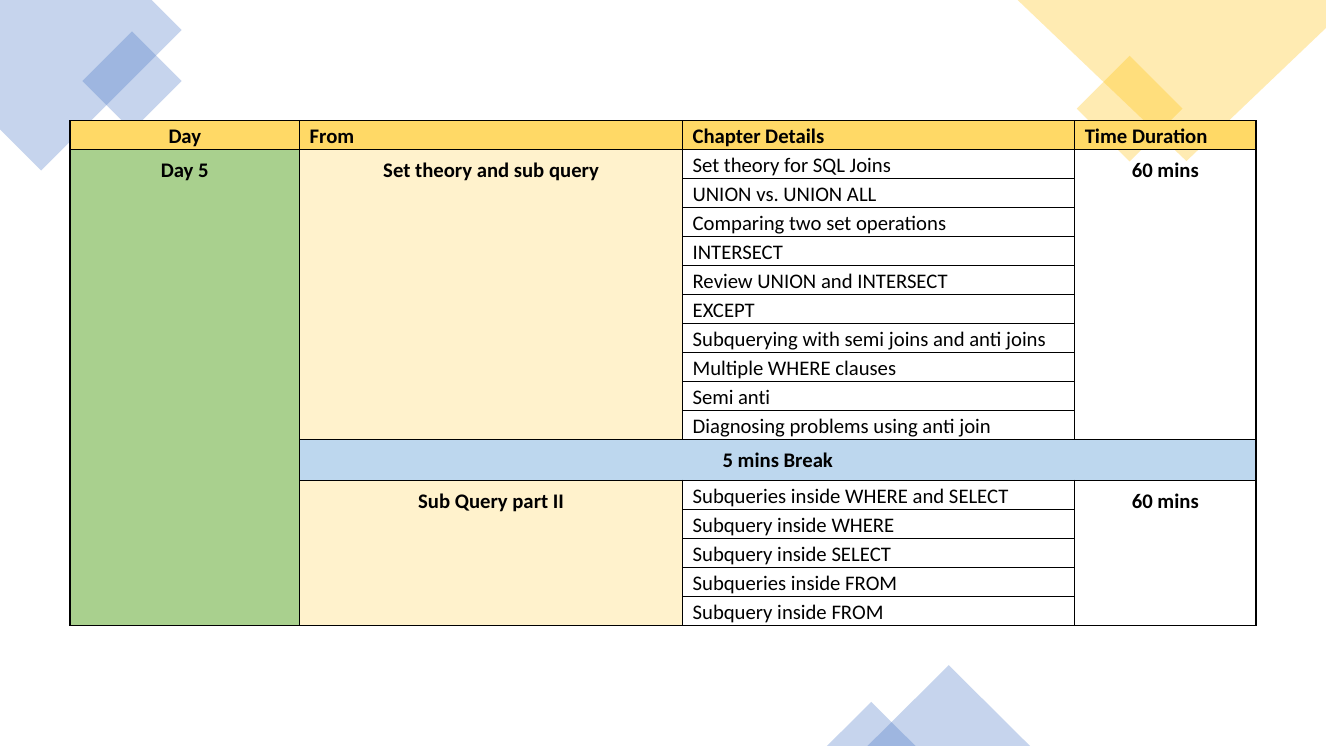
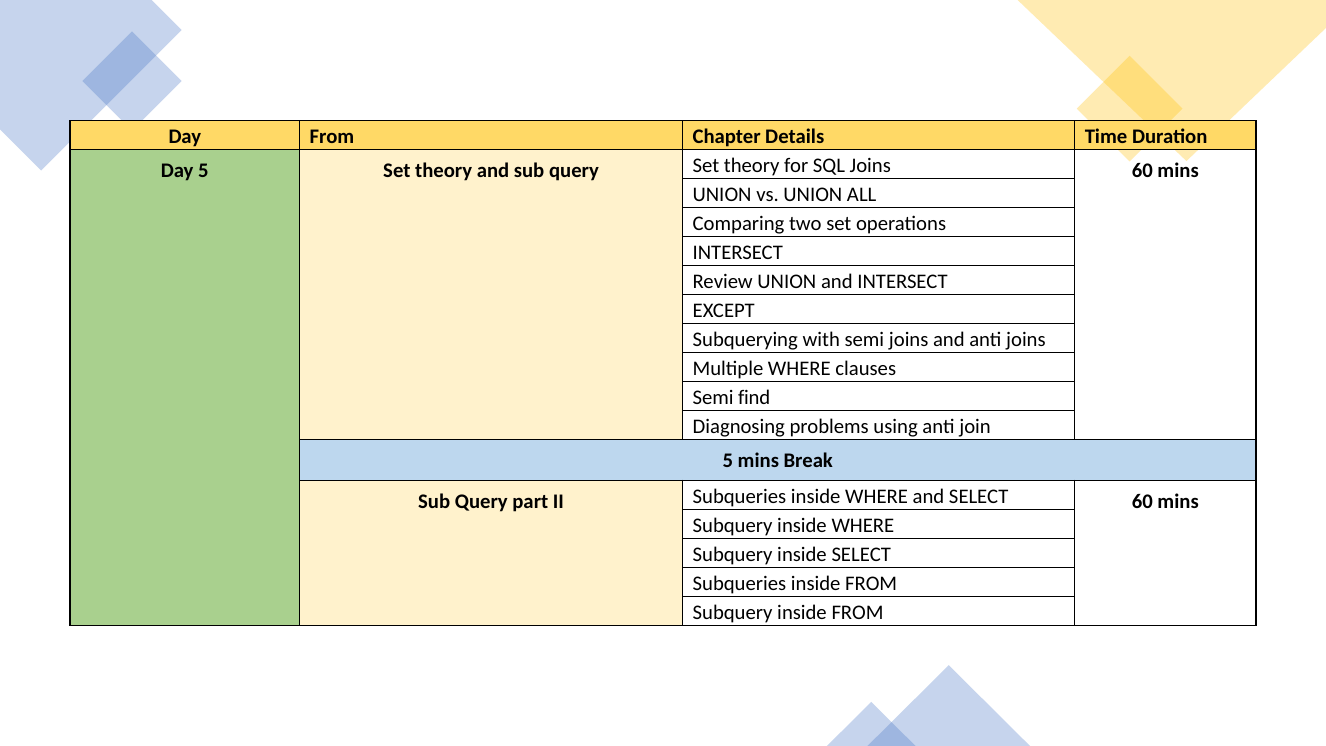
Semi anti: anti -> find (754, 398)
